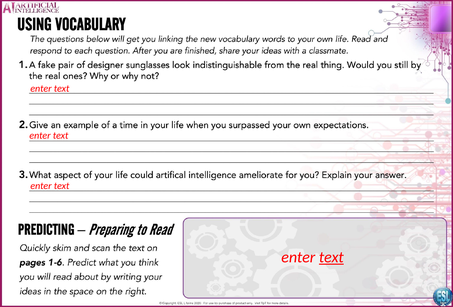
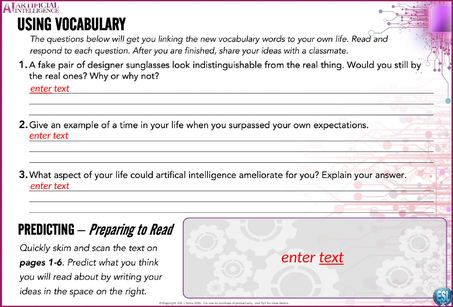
enter underline: none -> present (41, 89)
